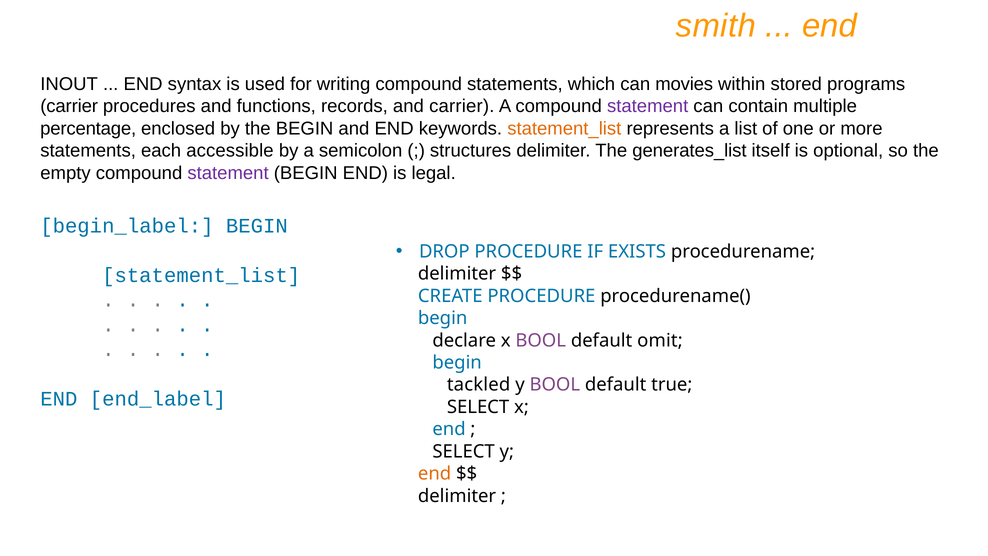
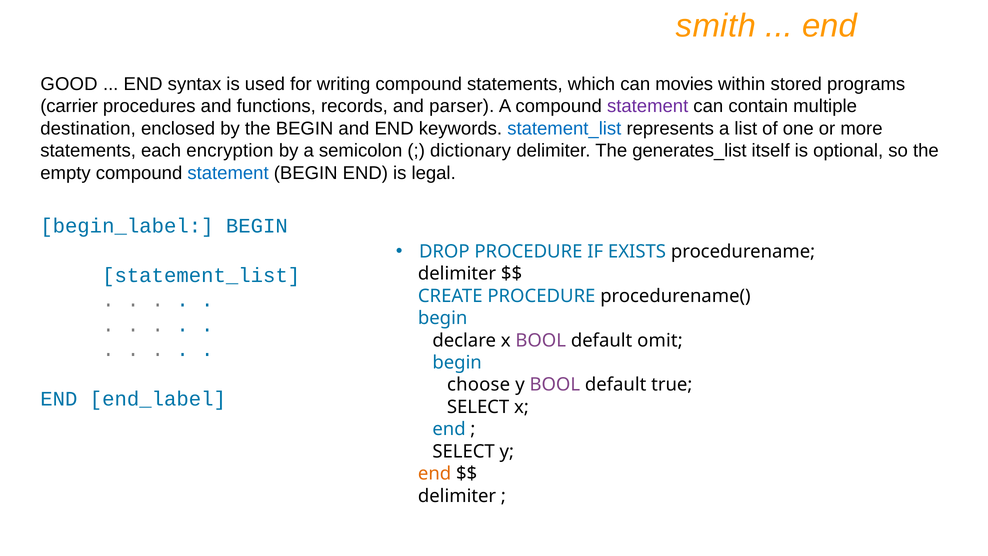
INOUT: INOUT -> GOOD (69, 84)
and carrier: carrier -> parser (462, 106)
percentage: percentage -> destination (88, 128)
statement_list colour: orange -> blue (564, 128)
accessible: accessible -> encryption (230, 151)
structures: structures -> dictionary (471, 151)
statement colour: purple -> blue (228, 173)
tackled: tackled -> choose (479, 385)
